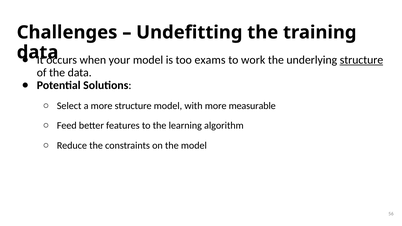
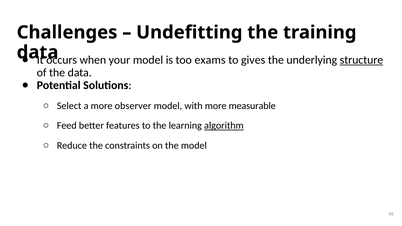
work: work -> gives (253, 60)
more structure: structure -> observer (133, 106)
algorithm underline: none -> present (224, 126)
